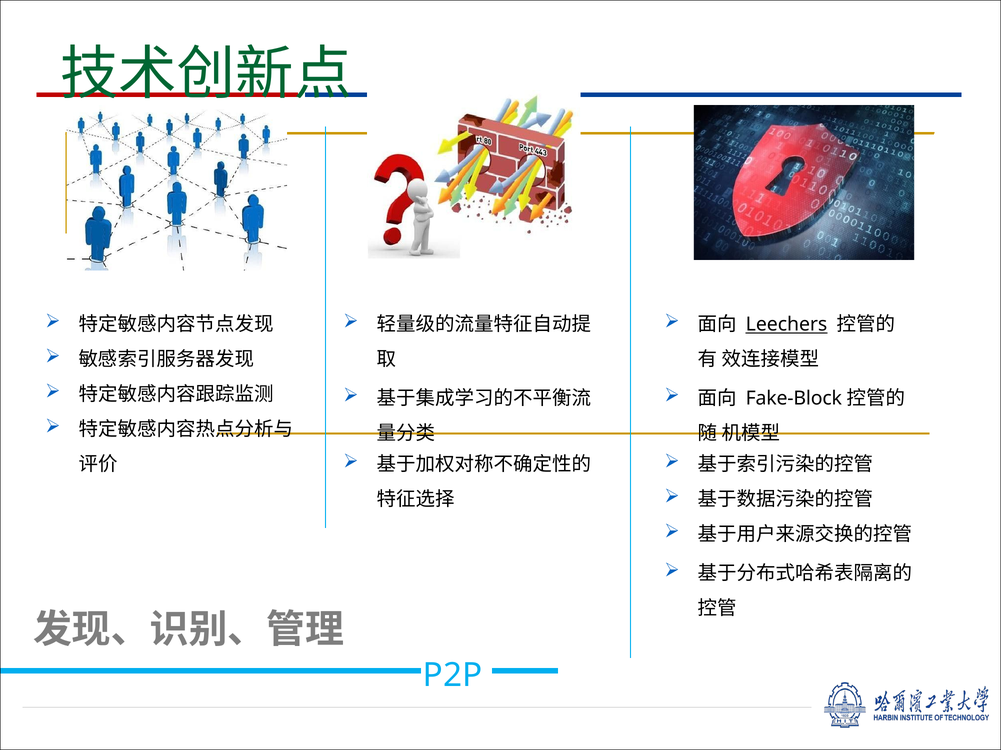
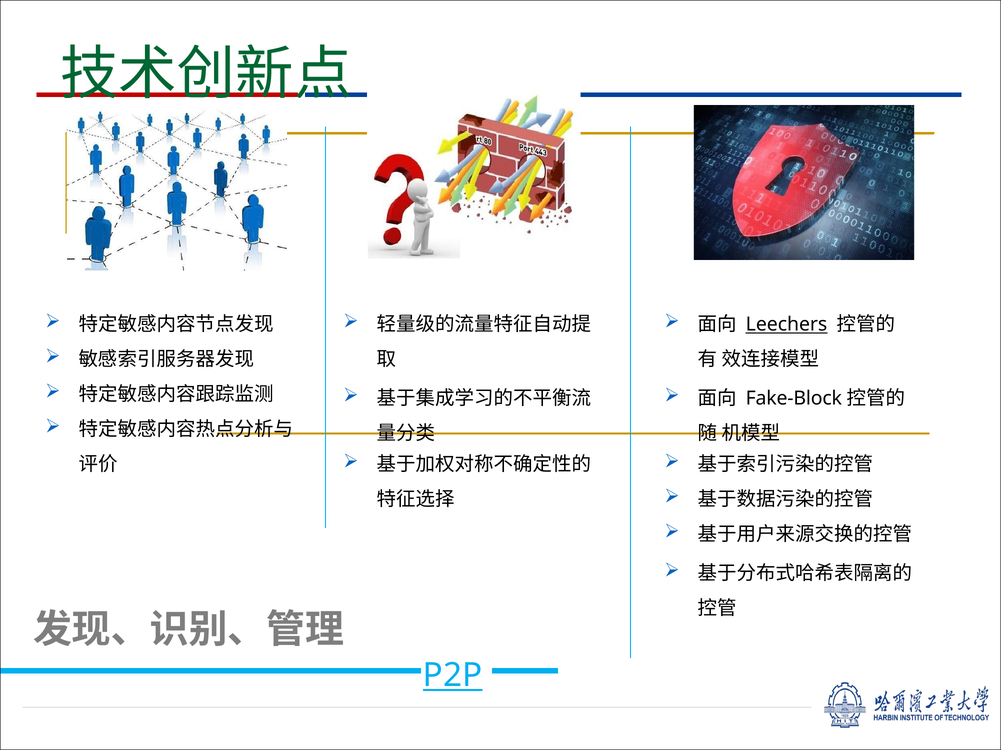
P2P underline: none -> present (453, 676)
